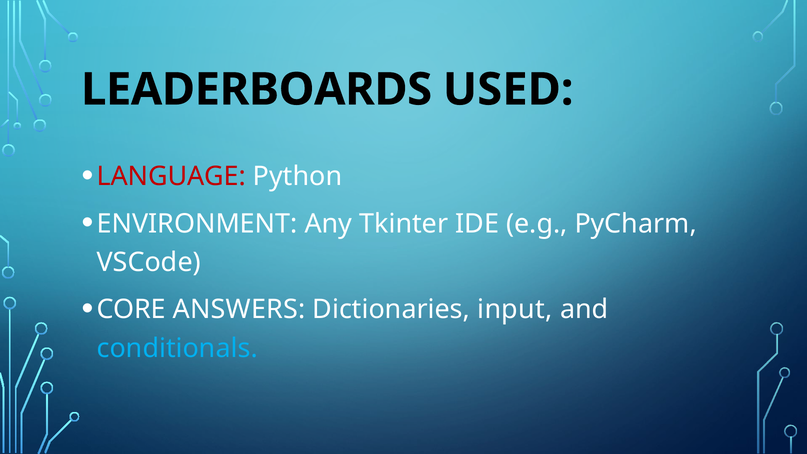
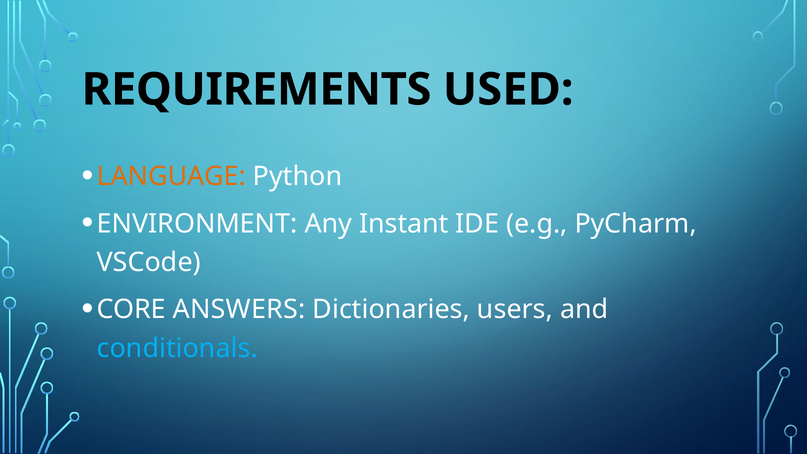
LEADERBOARDS: LEADERBOARDS -> REQUIREMENTS (257, 90)
LANGUAGE colour: red -> orange (171, 176)
Tkinter: Tkinter -> Instant (404, 224)
input: input -> users (515, 310)
